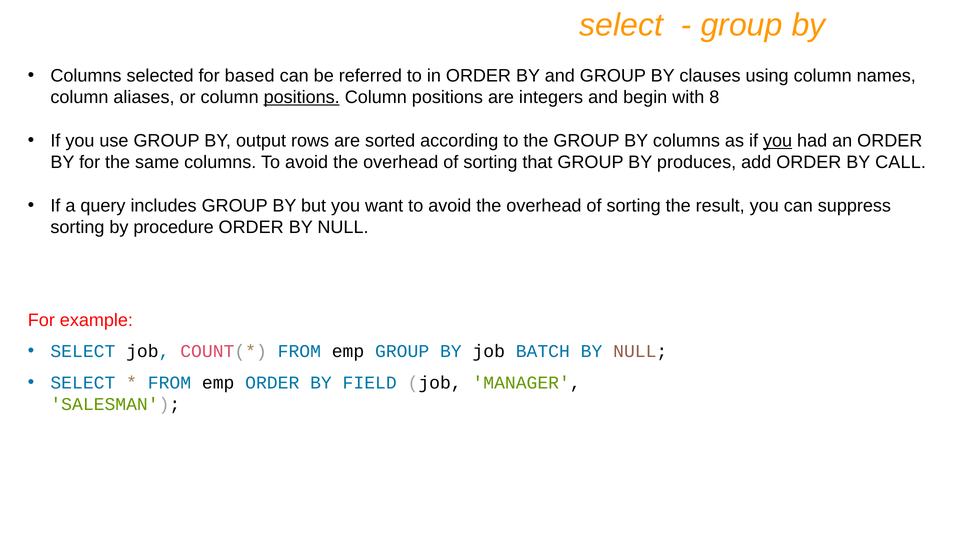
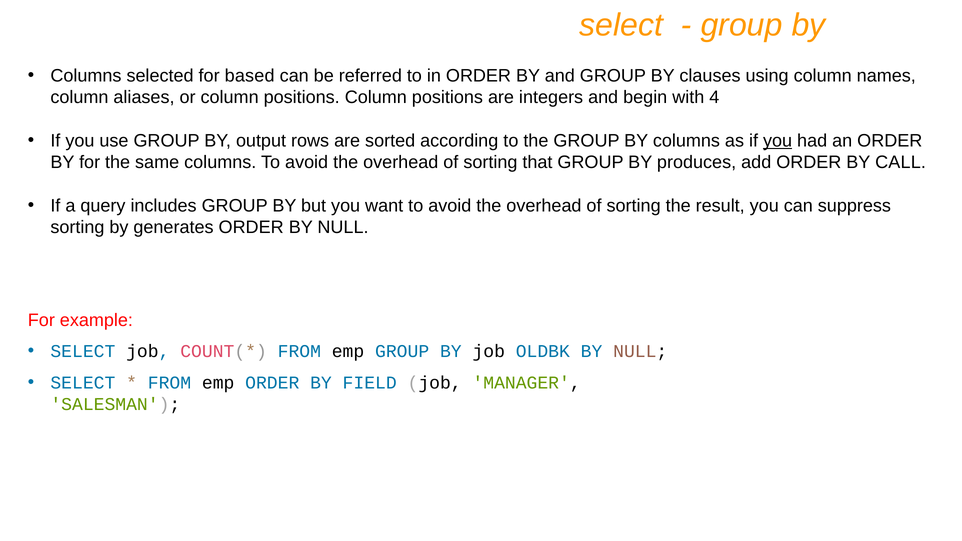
positions underline: present -> none (302, 97)
8: 8 -> 4 (714, 97)
procedure: procedure -> generates (174, 227)
BATCH: BATCH -> OLDBK (543, 351)
